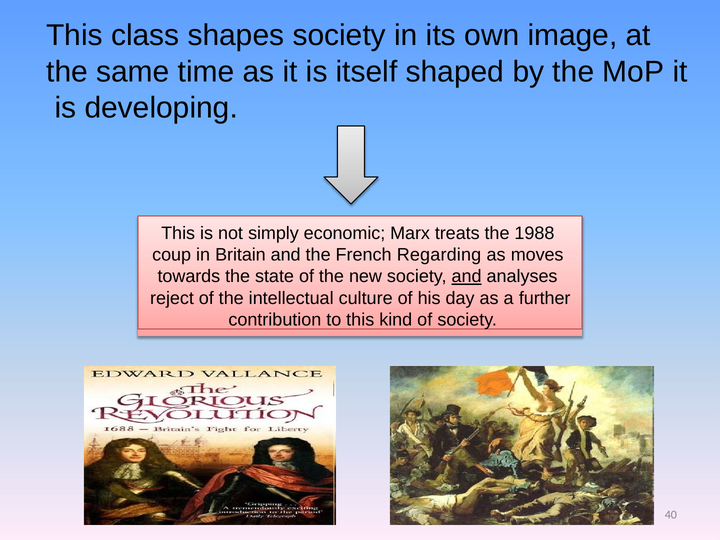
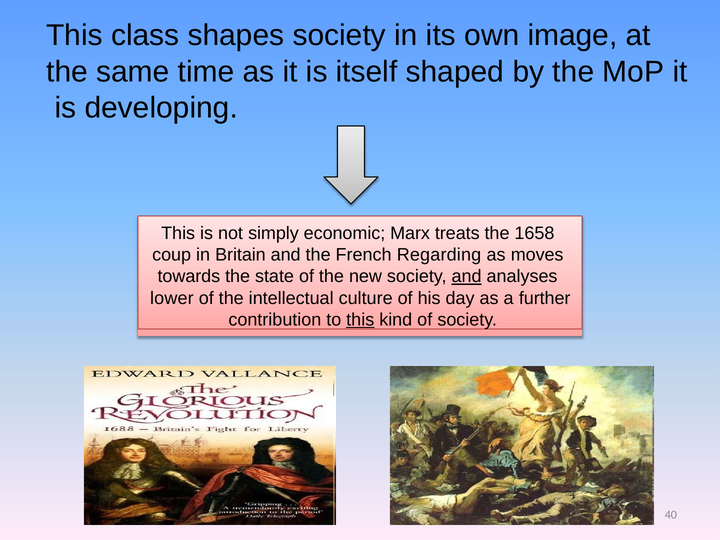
1988: 1988 -> 1658 (534, 233)
reject: reject -> lower (172, 298)
this underline: none -> present (360, 320)
